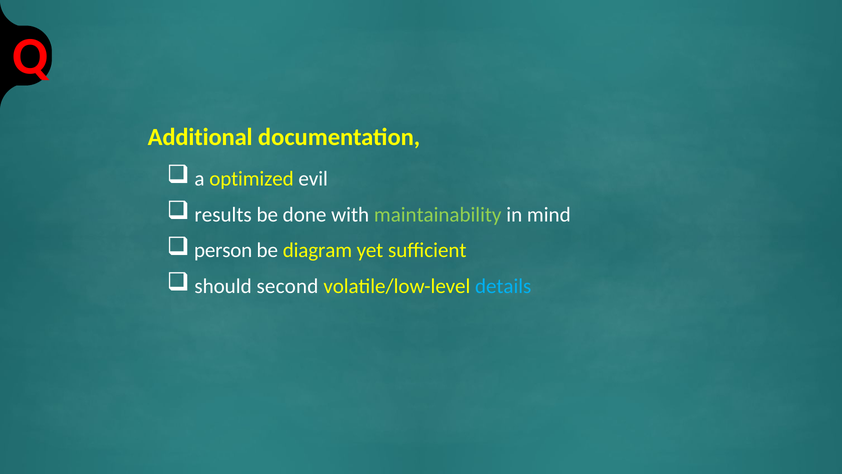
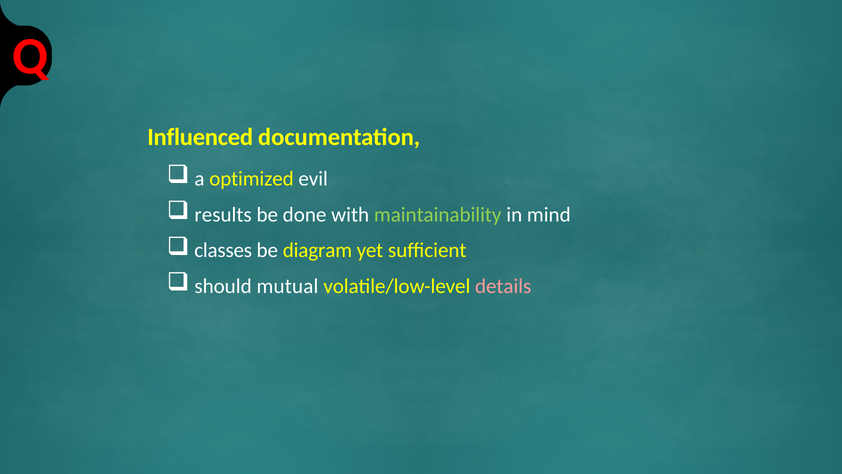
Additional: Additional -> Influenced (200, 137)
person: person -> classes (223, 250)
second: second -> mutual (287, 286)
details colour: light blue -> pink (503, 286)
